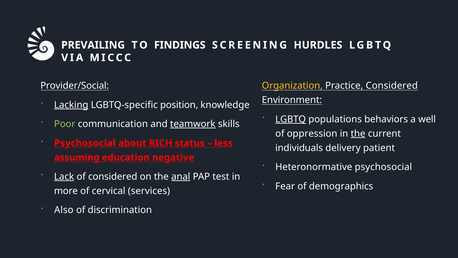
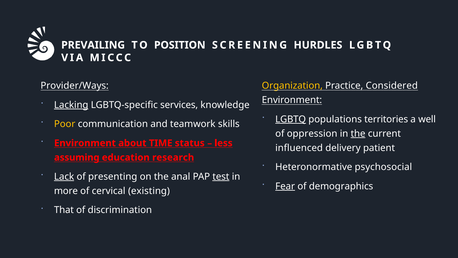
FINDINGS: FINDINGS -> POSITION (180, 45)
Provider/Social: Provider/Social -> Provider/Ways (75, 86)
position: position -> services (179, 105)
behaviors: behaviors -> territories (386, 119)
Poor colour: light green -> yellow (65, 124)
teamwork underline: present -> none (193, 124)
Psychosocial: Psychosocial -> Environment (85, 143)
RICH: RICH -> TIME (161, 143)
individuals: individuals -> influenced (299, 148)
negative: negative -> research (173, 157)
of considered: considered -> presenting (113, 176)
anal underline: present -> none (181, 176)
test underline: none -> present (221, 176)
Fear underline: none -> present (285, 186)
services: services -> existing (149, 191)
Also: Also -> That (64, 210)
